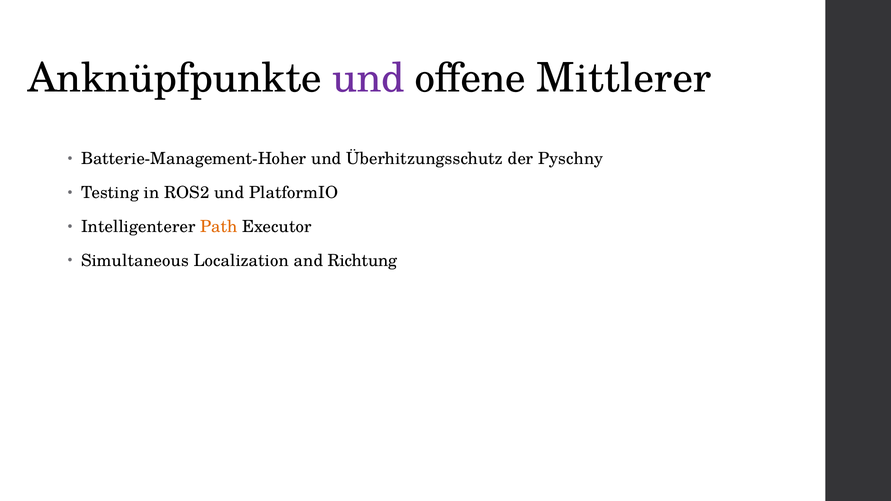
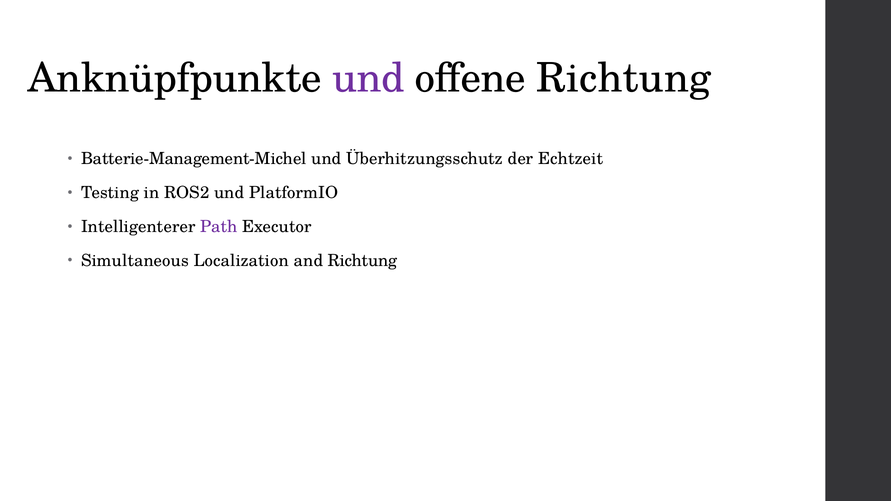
offene Mittlerer: Mittlerer -> Richtung (624, 79)
Batterie-Management-Hoher: Batterie-Management-Hoher -> Batterie-Management-Michel (194, 159)
Pyschny: Pyschny -> Echtzeit (571, 159)
Path colour: orange -> purple (219, 227)
